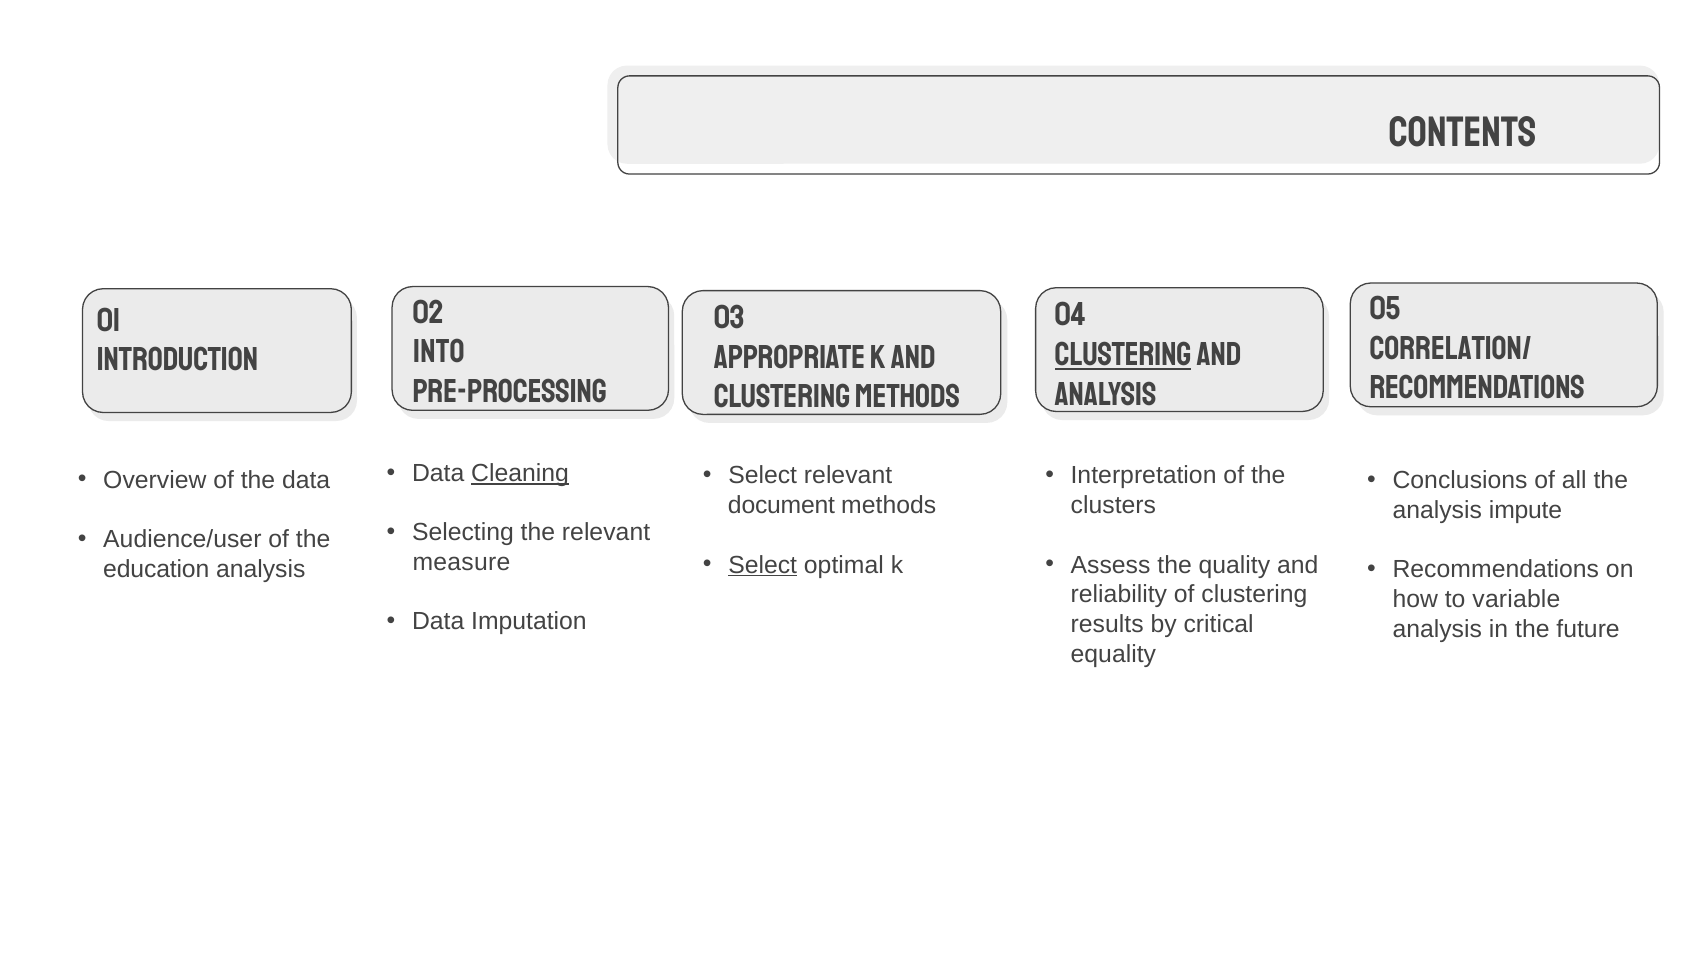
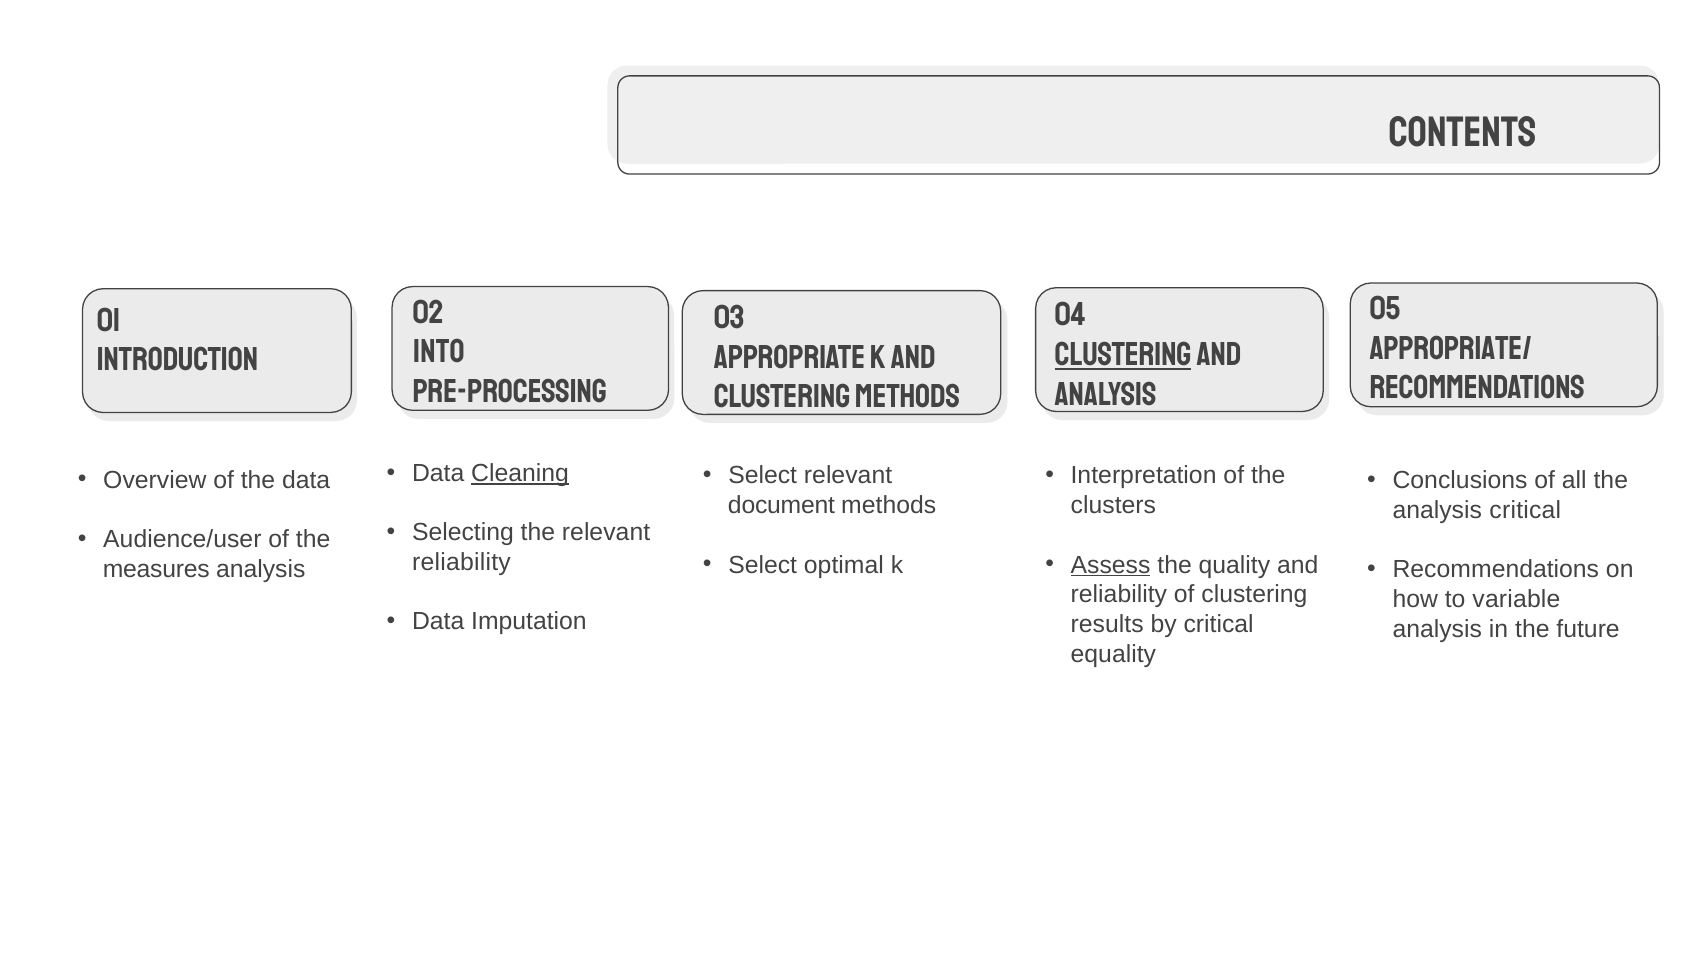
CORRELATION/: CORRELATION/ -> APPROPRIATE/ (1451, 349)
analysis impute: impute -> critical (1525, 510)
measure: measure -> reliability (461, 562)
Select underline: present -> none (763, 565)
Assess underline: none -> present (1111, 565)
education: education -> measures (156, 569)
